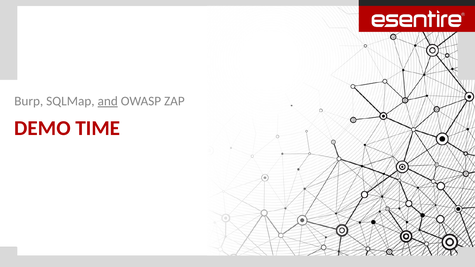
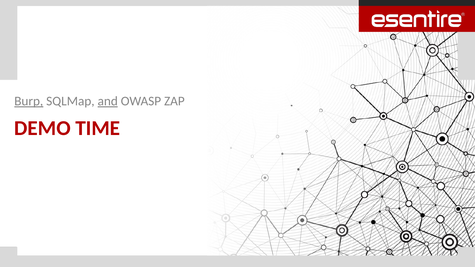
Burp underline: none -> present (29, 101)
